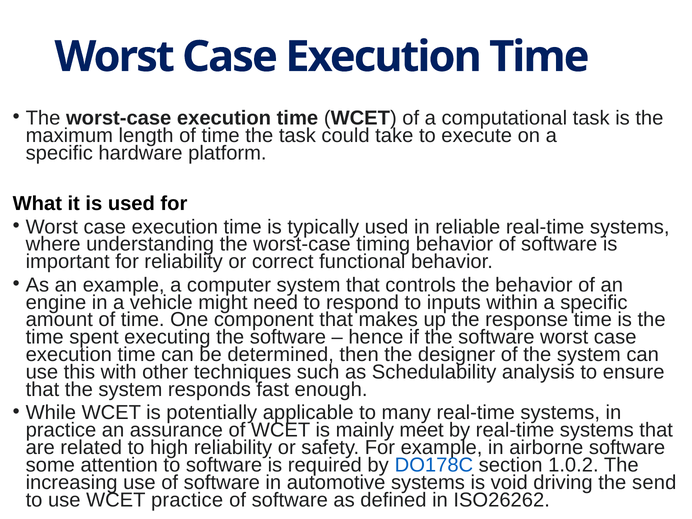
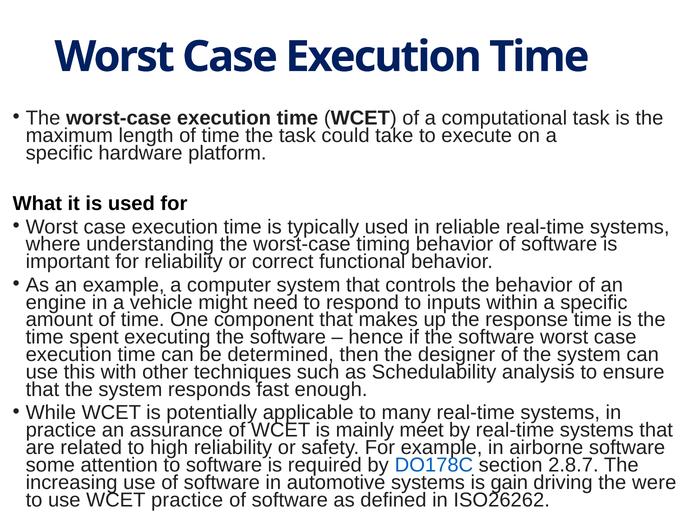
1.0.2: 1.0.2 -> 2.8.7 (573, 465)
void: void -> gain (509, 483)
send: send -> were (654, 483)
